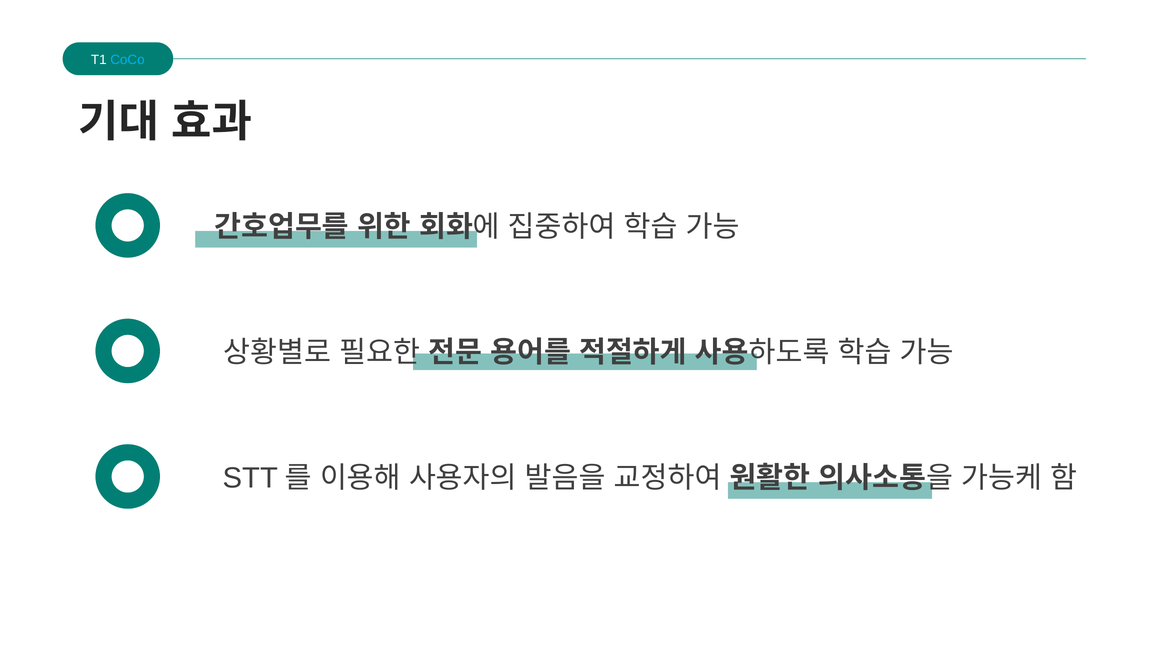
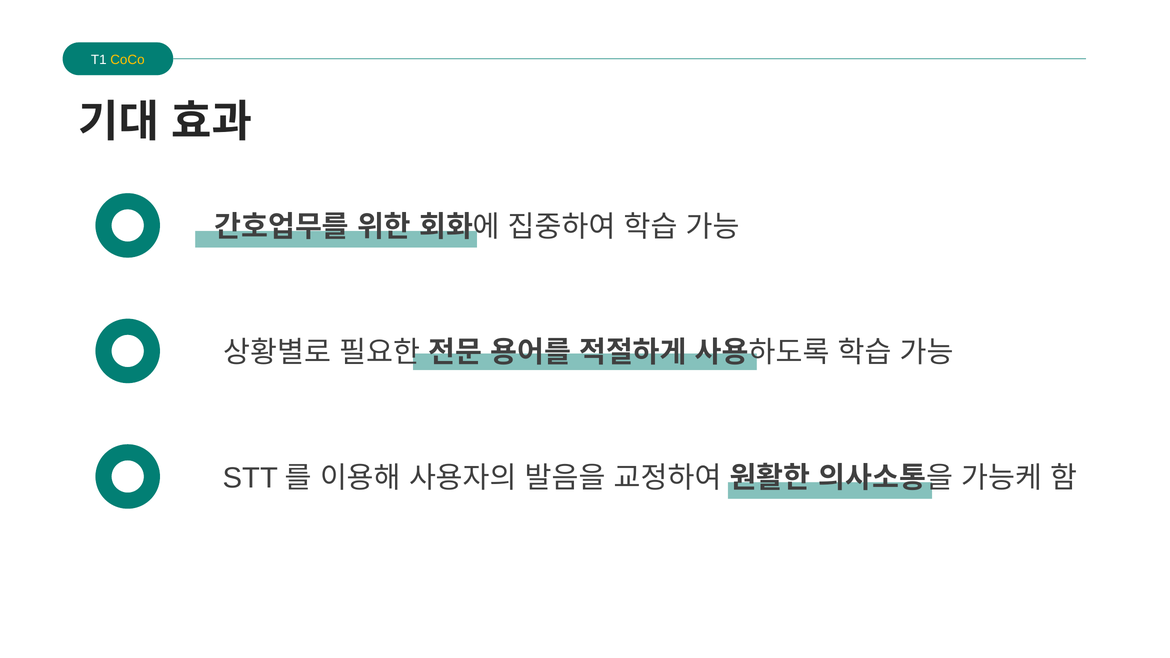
CoCo colour: light blue -> yellow (127, 60)
